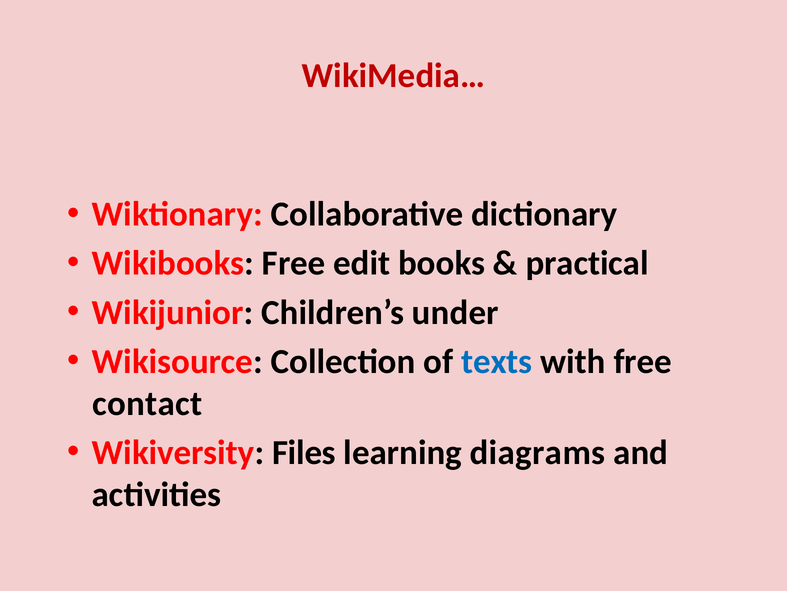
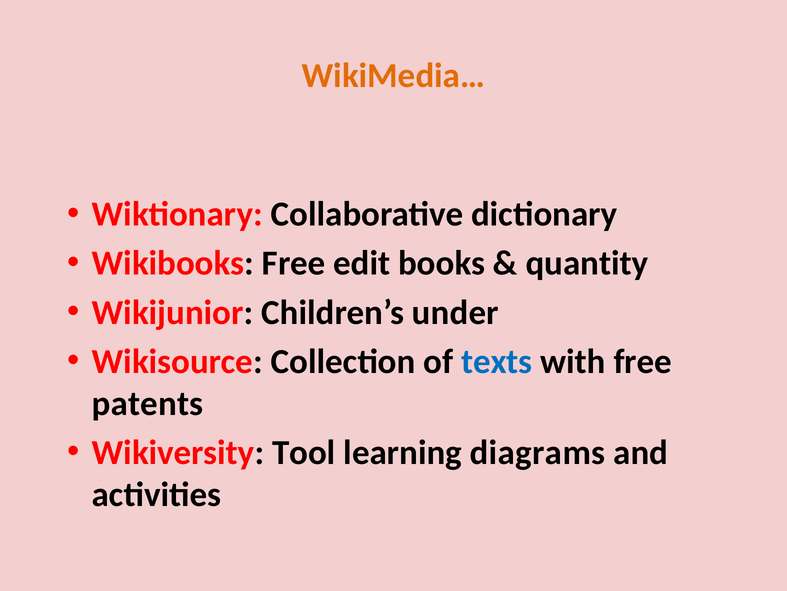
WikiMedia… colour: red -> orange (393, 76)
practical: practical -> quantity (587, 263)
contact: contact -> patents (147, 403)
Files: Files -> Tool (304, 452)
